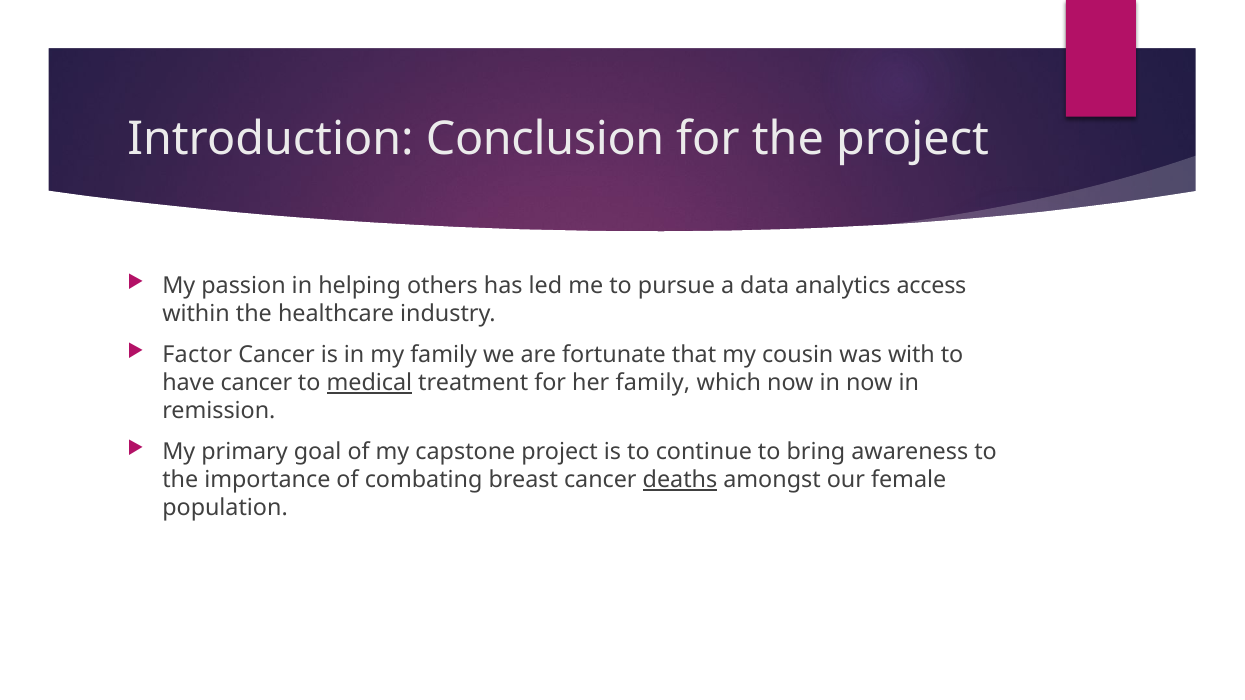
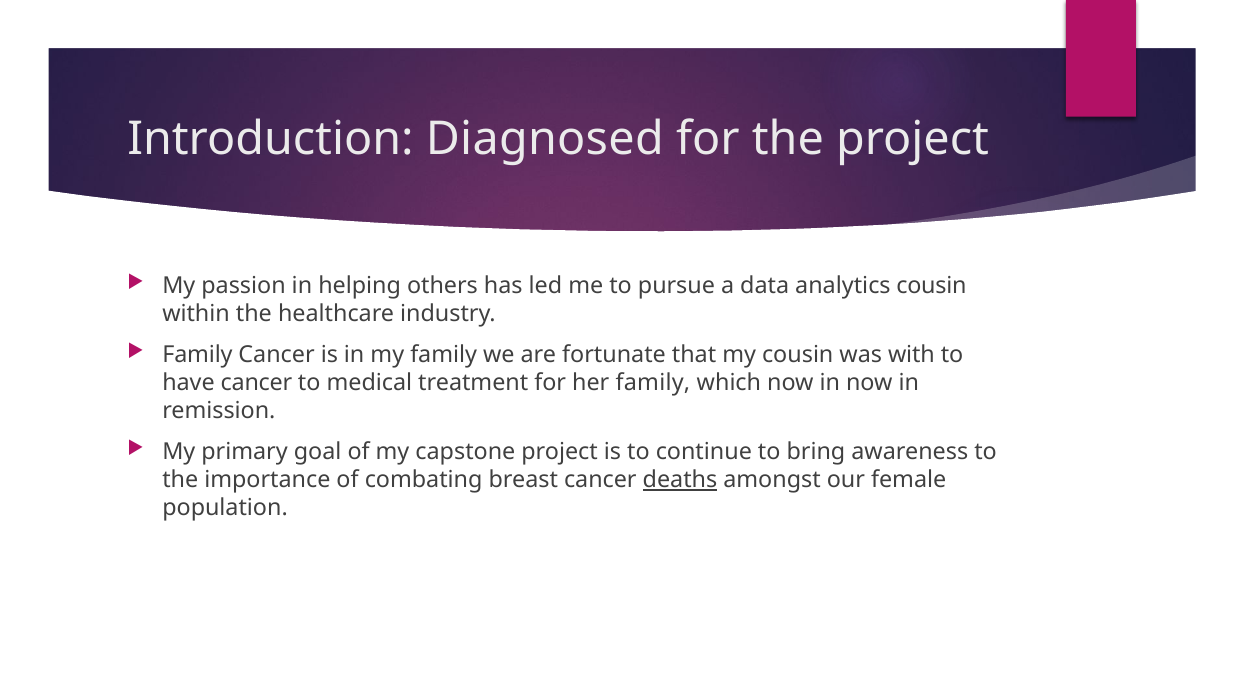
Conclusion: Conclusion -> Diagnosed (545, 139)
analytics access: access -> cousin (931, 286)
Factor: Factor -> Family (197, 355)
medical underline: present -> none (369, 383)
